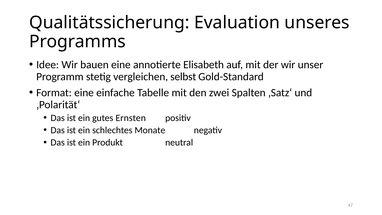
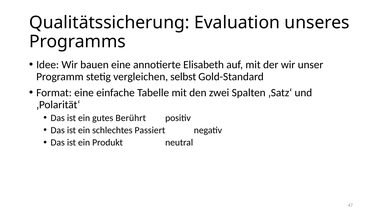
Ernsten: Ernsten -> Berührt (131, 118)
Monate: Monate -> Passiert (150, 130)
